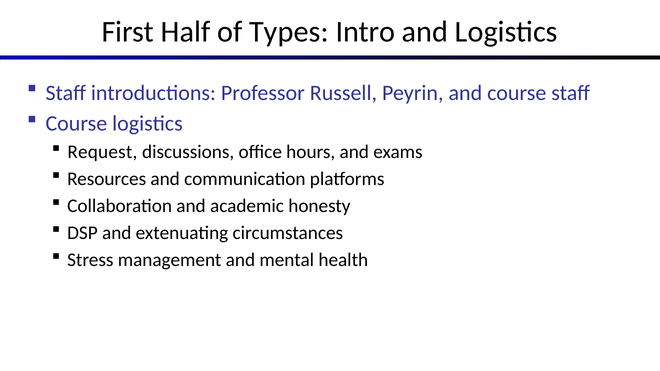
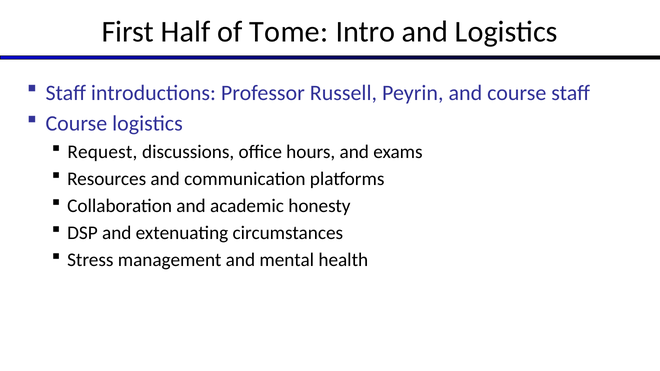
Types: Types -> Tome (289, 32)
